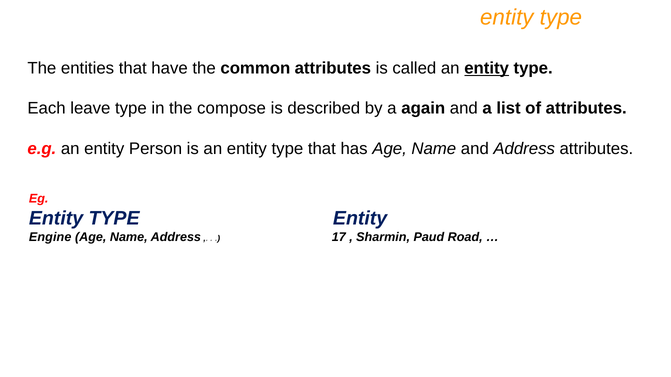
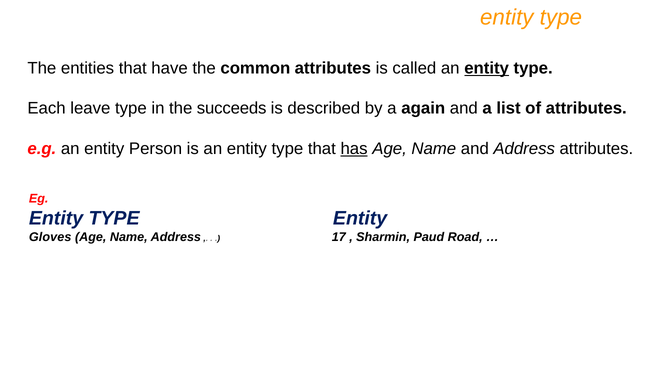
compose: compose -> succeeds (232, 108)
has underline: none -> present (354, 149)
Engine: Engine -> Gloves (50, 237)
